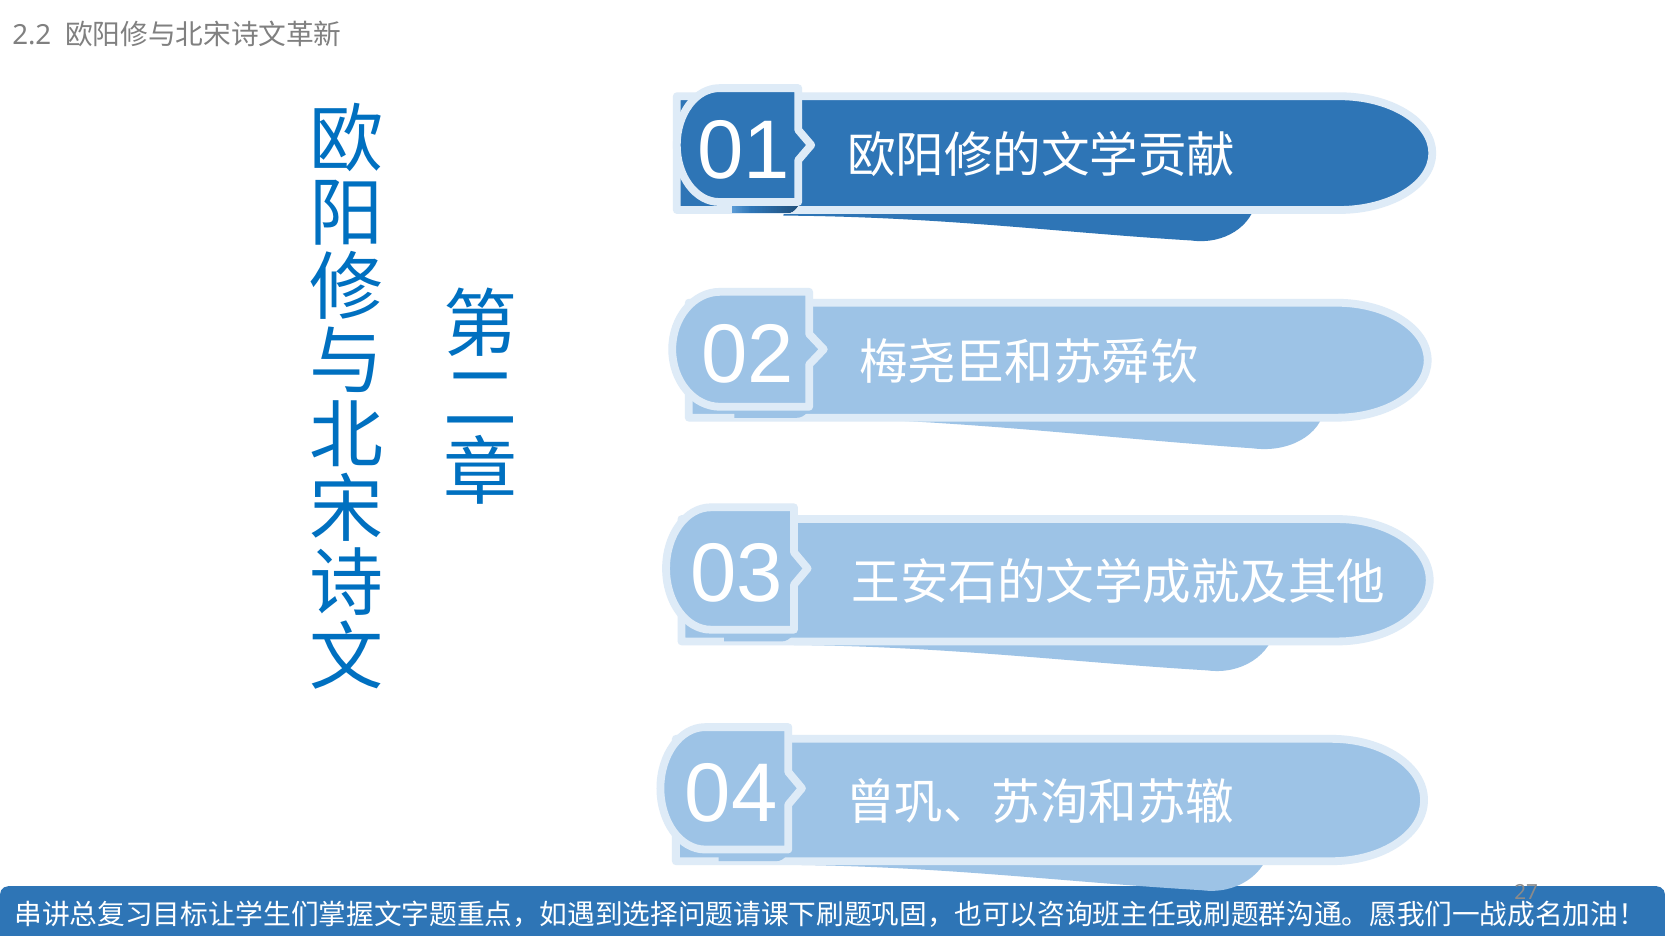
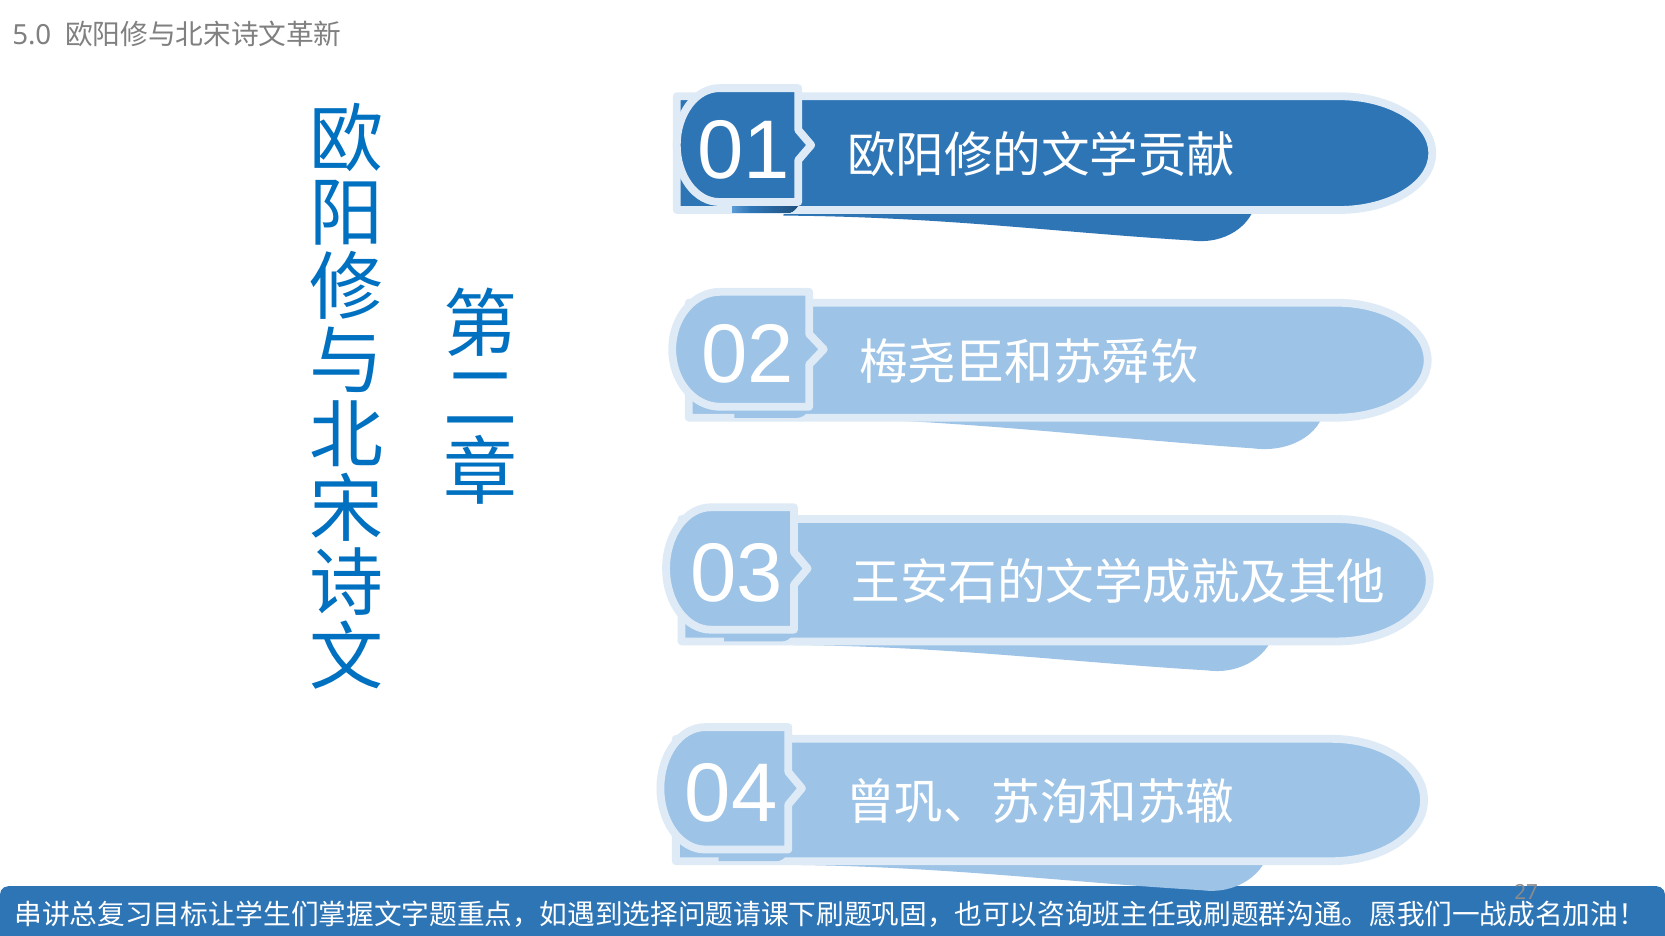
2.2: 2.2 -> 5.0 (32, 36)
